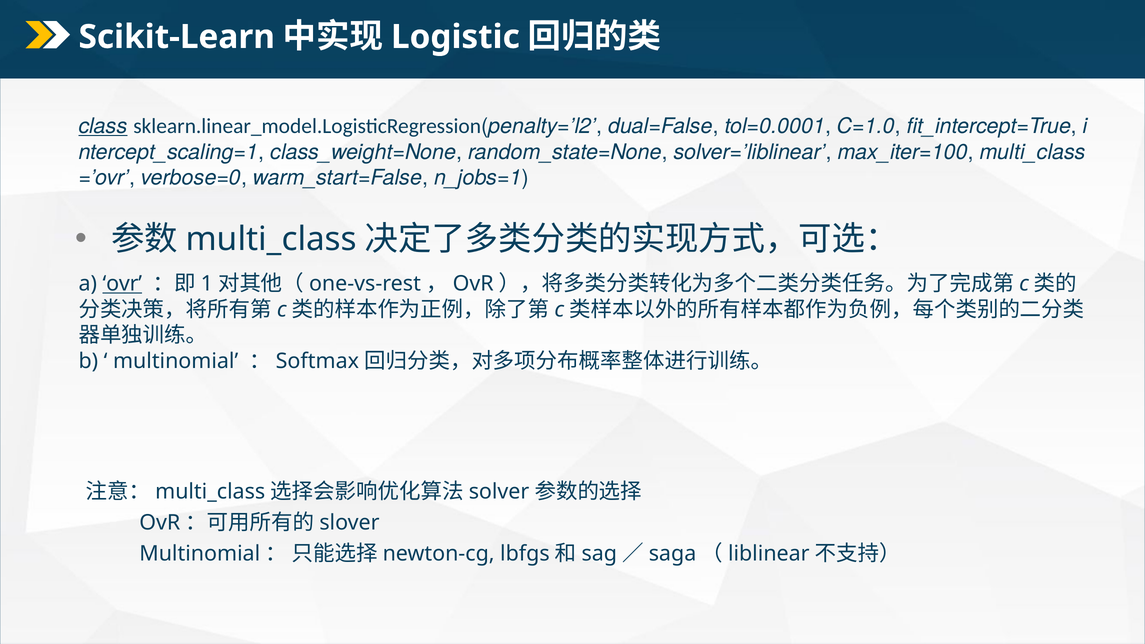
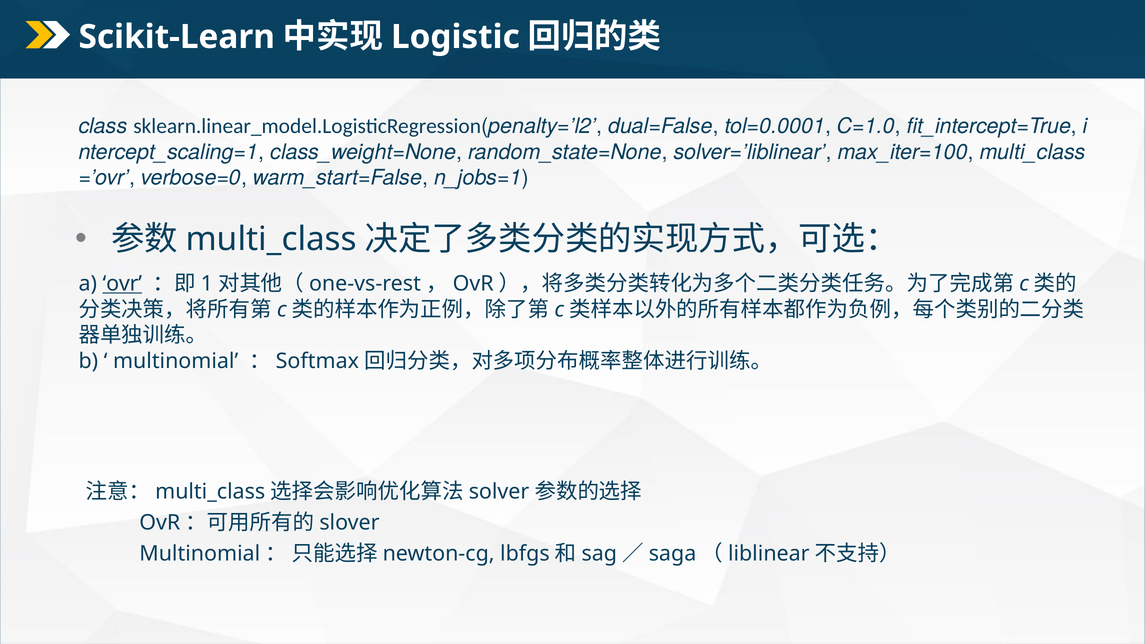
class underline: present -> none (103, 126)
